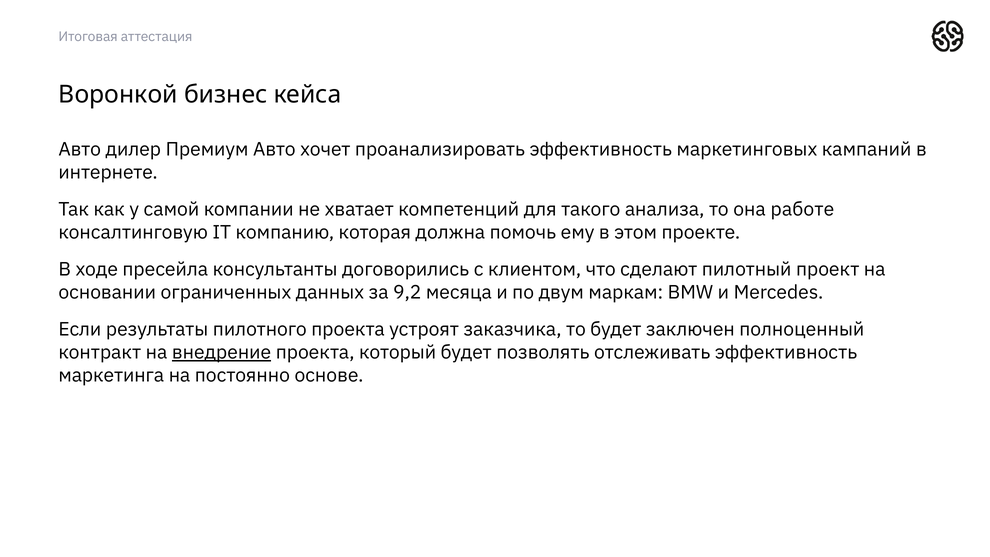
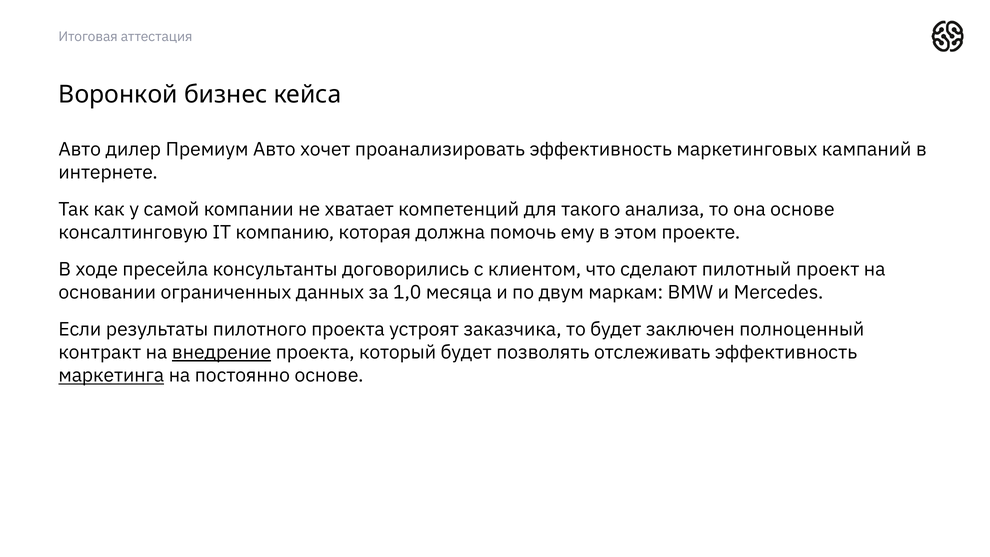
она работе: работе -> основе (802, 209)
9,2: 9,2 -> 1,0 (407, 292)
маркетинга underline: none -> present (111, 375)
